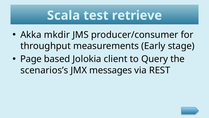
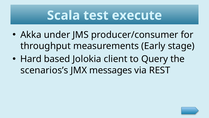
retrieve: retrieve -> execute (137, 15)
mkdir: mkdir -> under (57, 35)
Page: Page -> Hard (31, 59)
